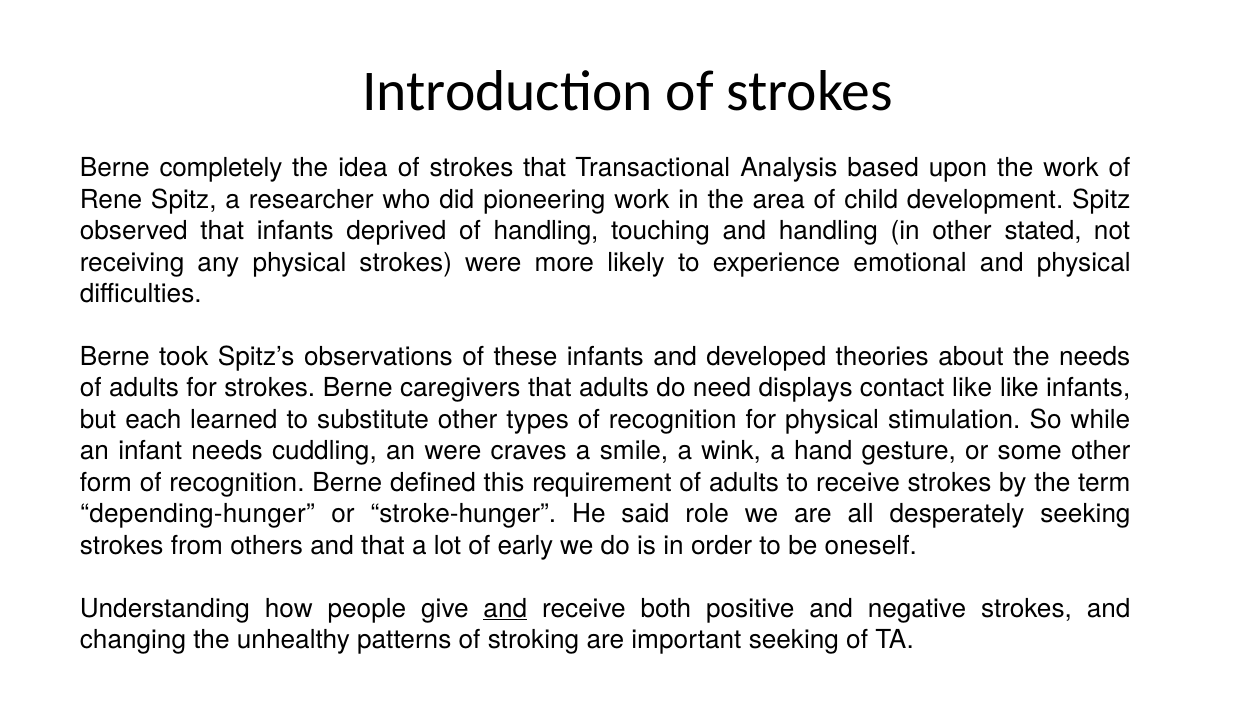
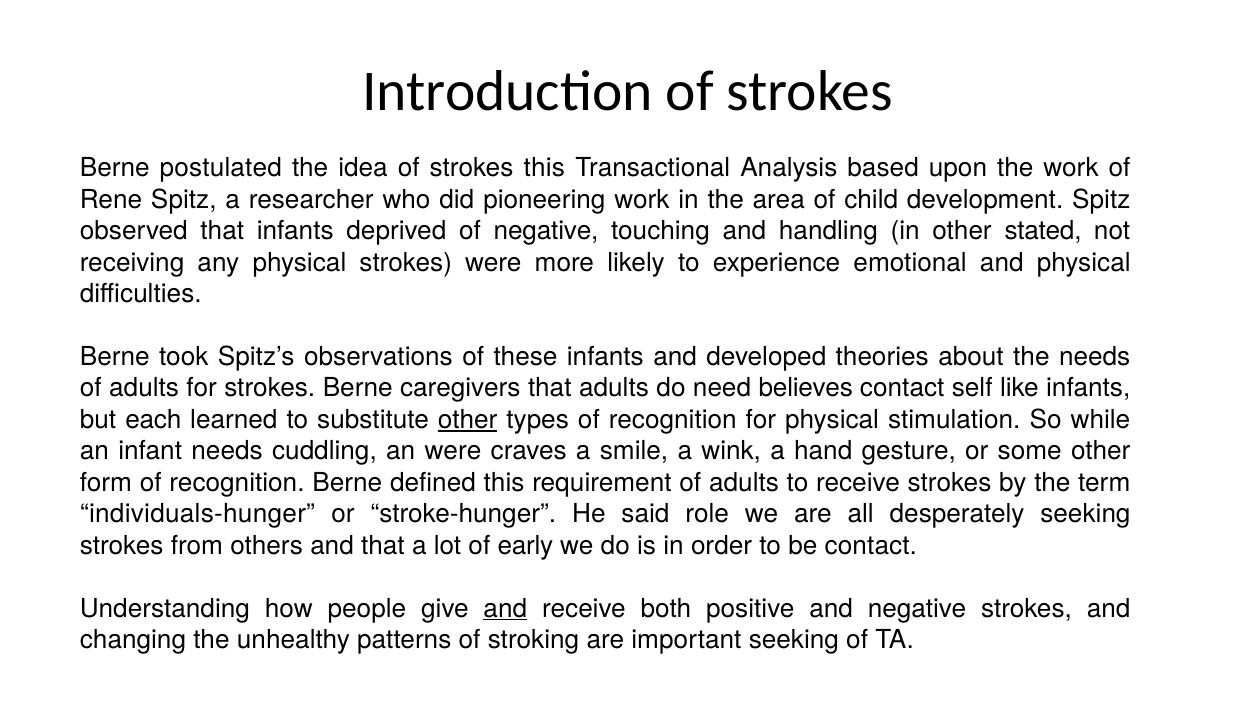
completely: completely -> postulated (221, 168)
strokes that: that -> this (544, 168)
of handling: handling -> negative (546, 231)
displays: displays -> believes (806, 388)
contact like: like -> self (972, 388)
other underline: none -> present (468, 419)
depending-hunger: depending-hunger -> individuals-hunger (198, 514)
be oneself: oneself -> contact (871, 545)
